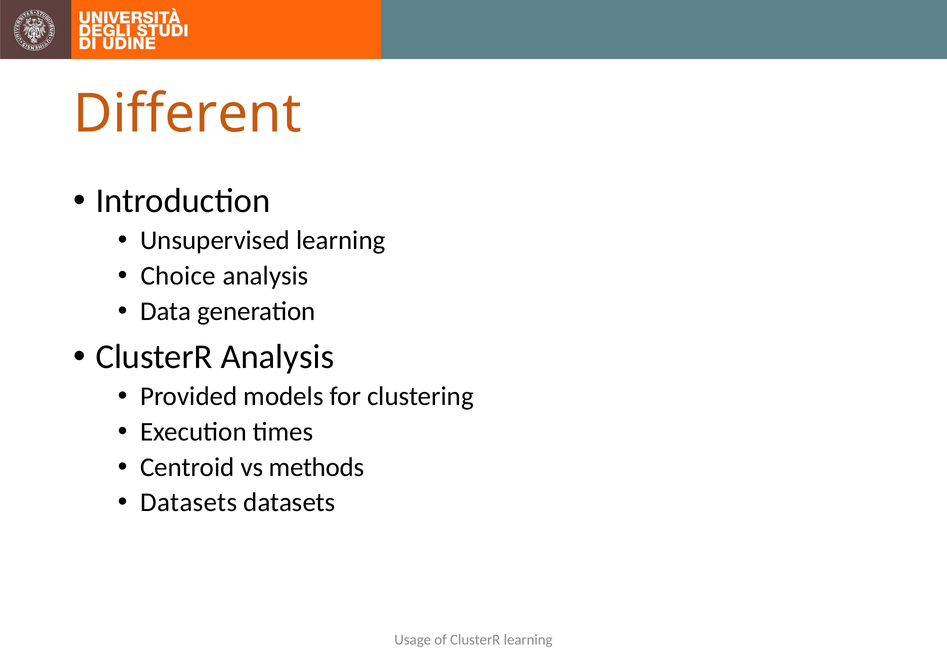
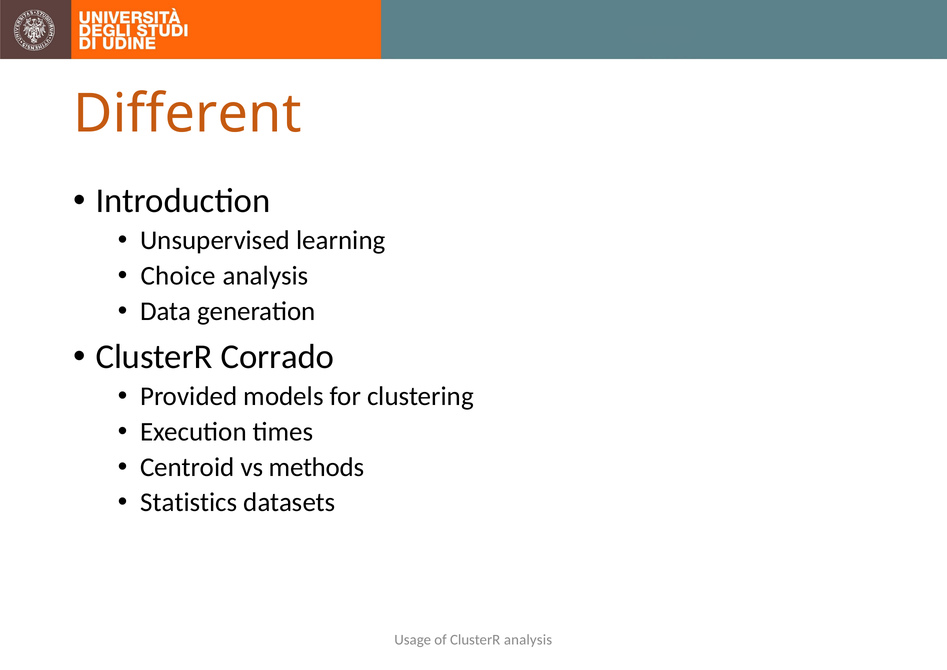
ClusterR Analysis: Analysis -> Corrado (277, 357)
Datasets: Datasets -> Statistics (189, 502)
ClusterR learning: learning -> analysis (528, 639)
